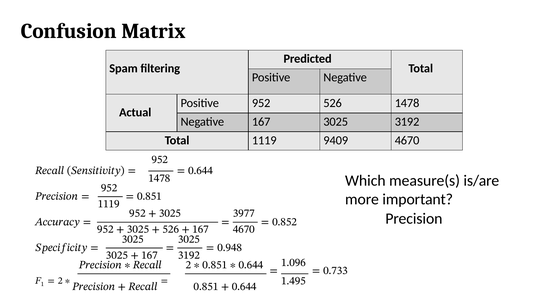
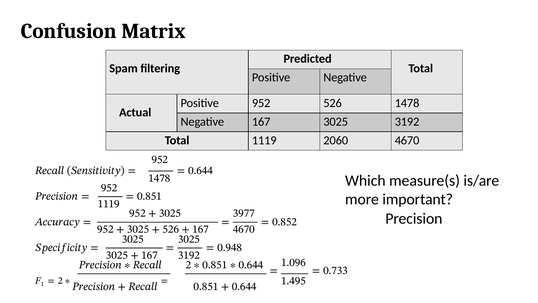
9409: 9409 -> 2060 (336, 140)
